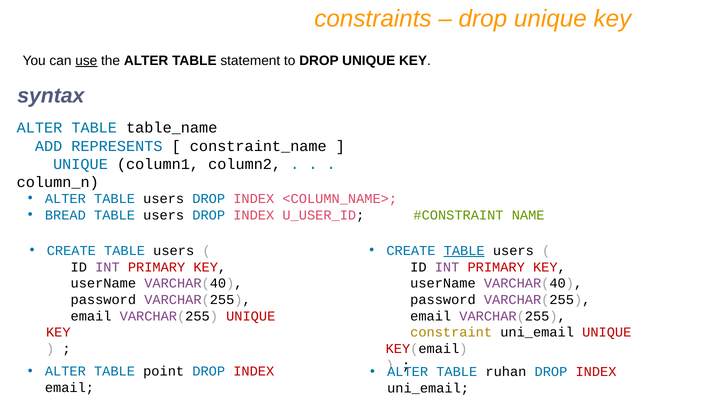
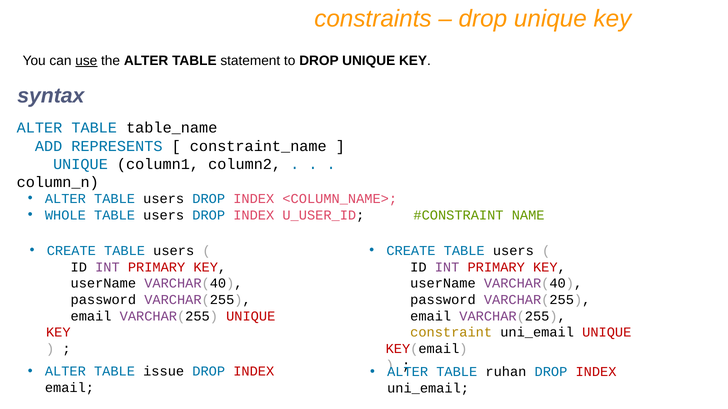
BREAD: BREAD -> WHOLE (65, 215)
TABLE underline: present -> none (464, 251)
point: point -> issue (164, 372)
